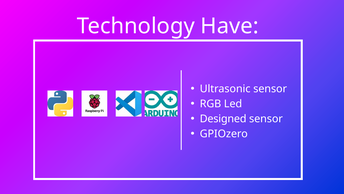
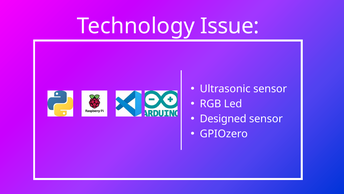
Have: Have -> Issue (230, 26)
